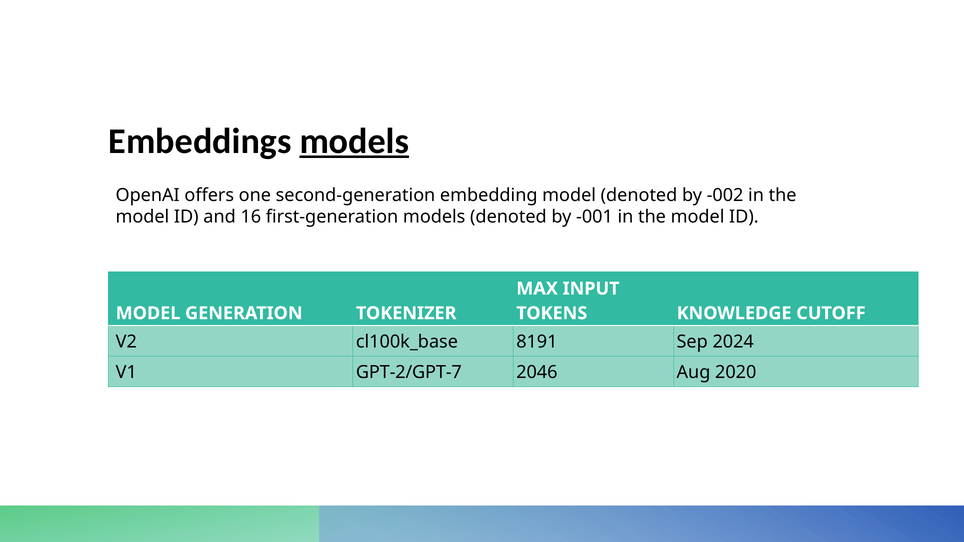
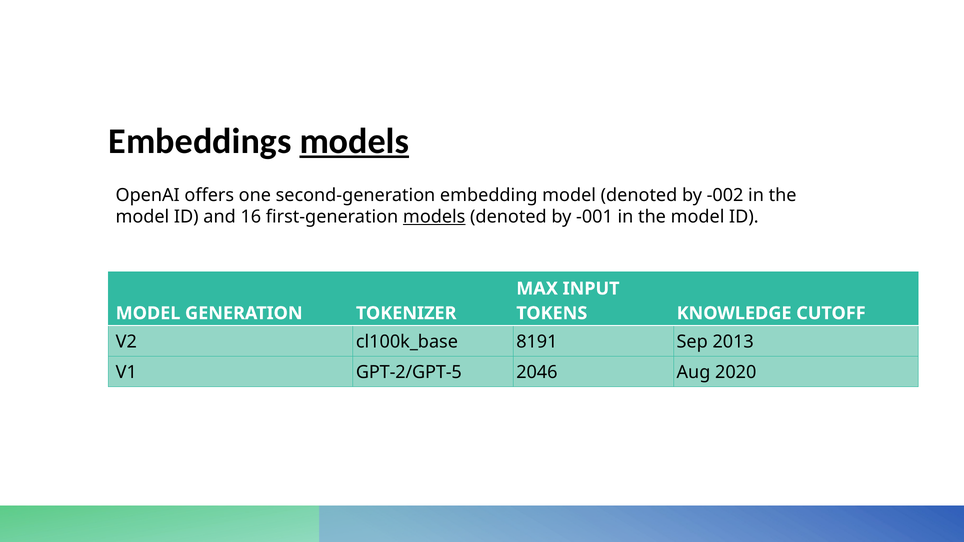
models underline: none -> present (434, 217)
2024: 2024 -> 2013 (733, 342)
GPT-2/GPT-7: GPT-2/GPT-7 -> GPT-2/GPT-5 (409, 373)
